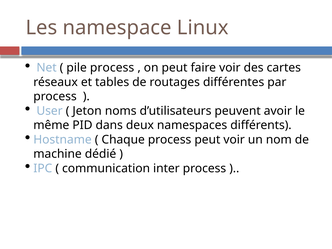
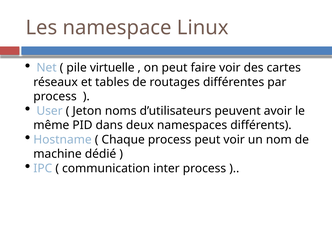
pile process: process -> virtuelle (112, 68)
